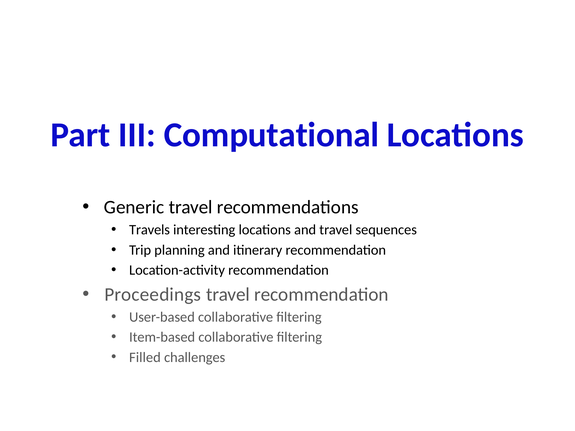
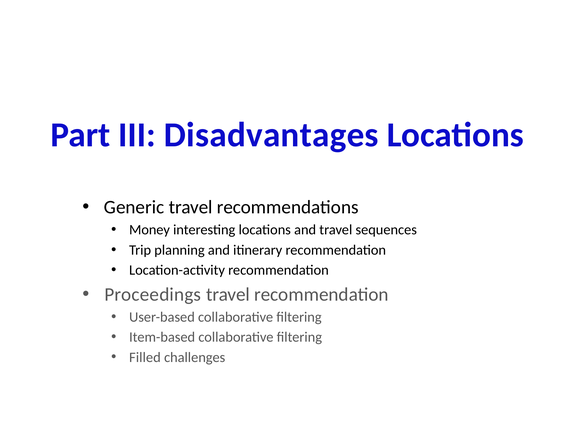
Computational: Computational -> Disadvantages (271, 135)
Travels: Travels -> Money (150, 230)
